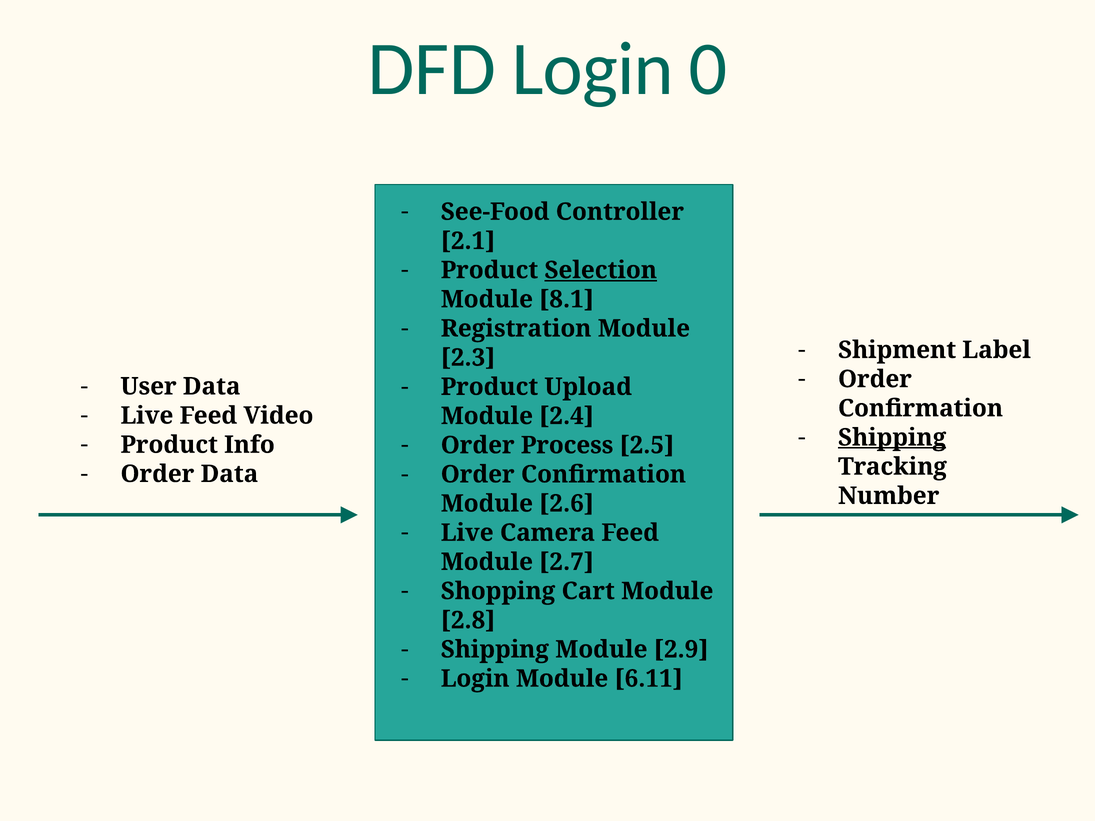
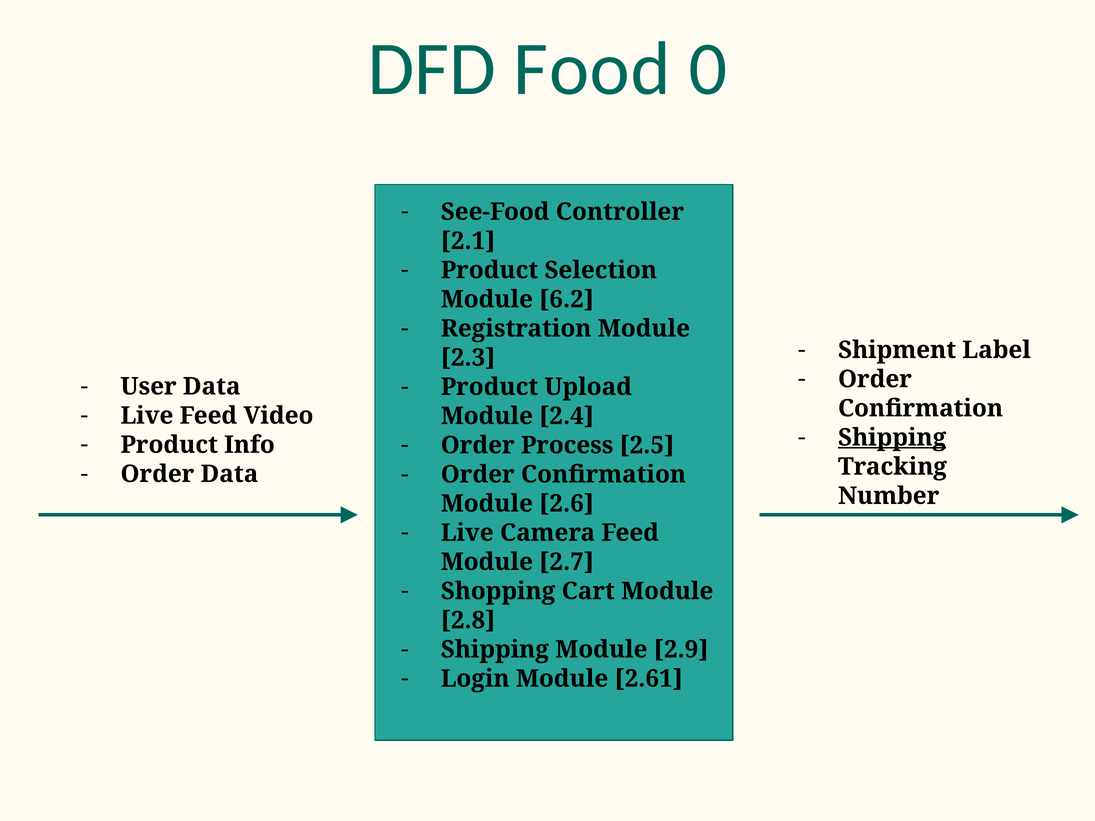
DFD Login: Login -> Food (592, 69)
Selection underline: present -> none (601, 270)
8.1: 8.1 -> 6.2 (567, 299)
6.11: 6.11 -> 2.61 (649, 679)
